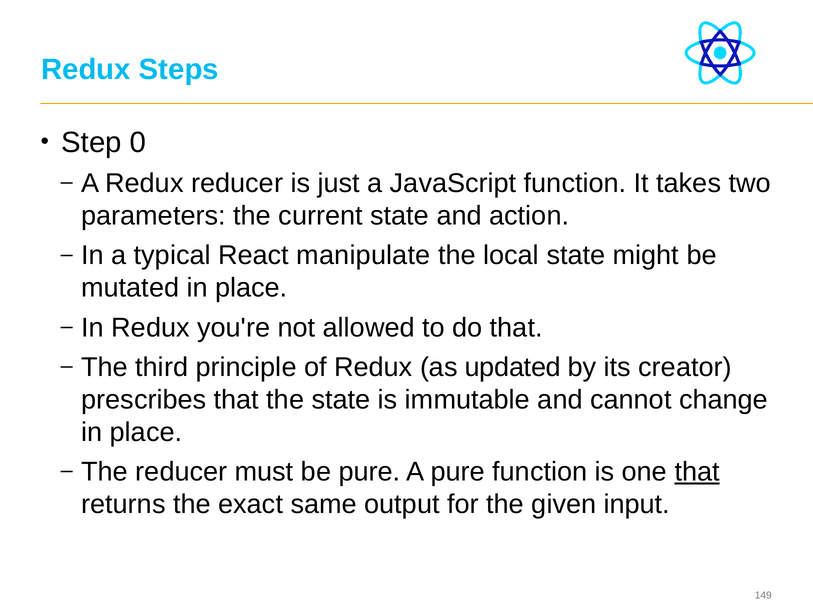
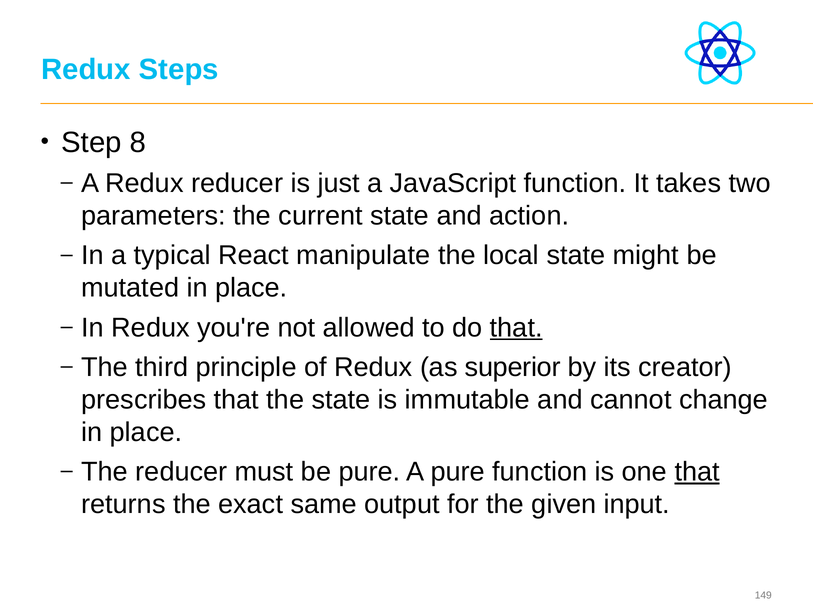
0: 0 -> 8 (138, 143)
that underline: none -> present (516, 327)
updated: updated -> superior (513, 367)
